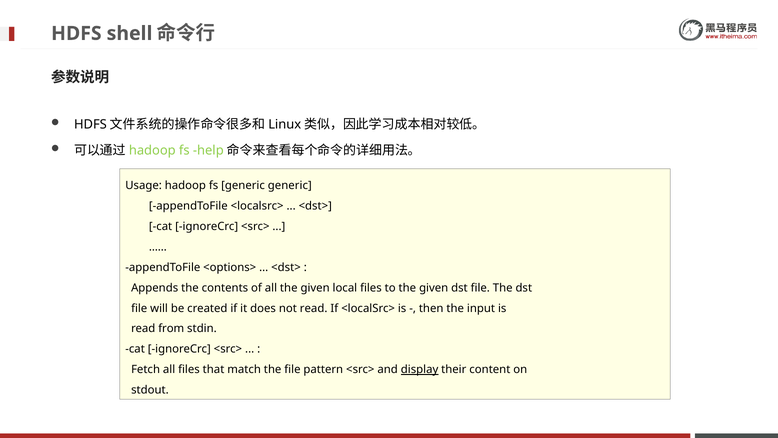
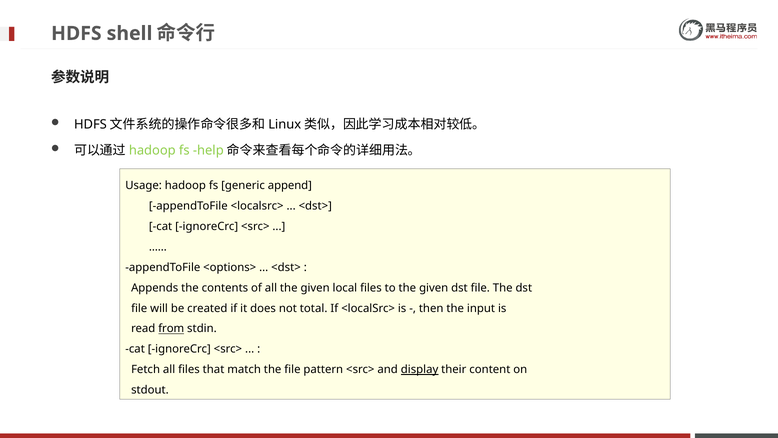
generic generic: generic -> append (290, 186)
not read: read -> total (314, 308)
from underline: none -> present (171, 328)
